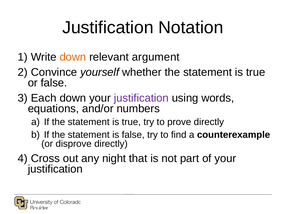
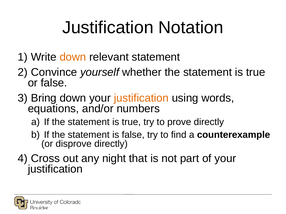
relevant argument: argument -> statement (156, 57)
Each: Each -> Bring (44, 98)
justification colour: purple -> orange (141, 98)
